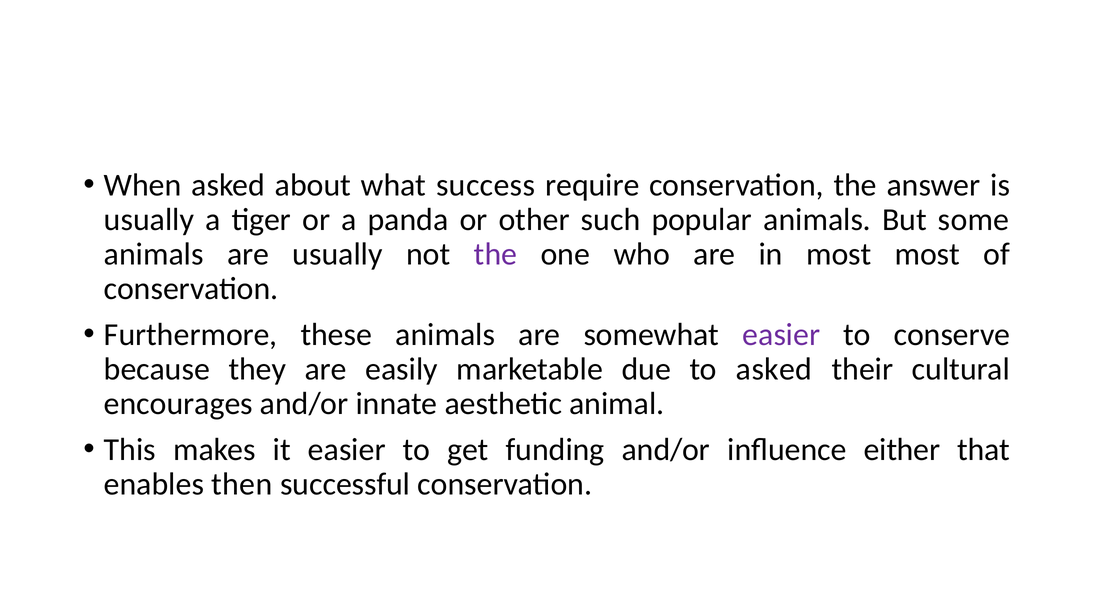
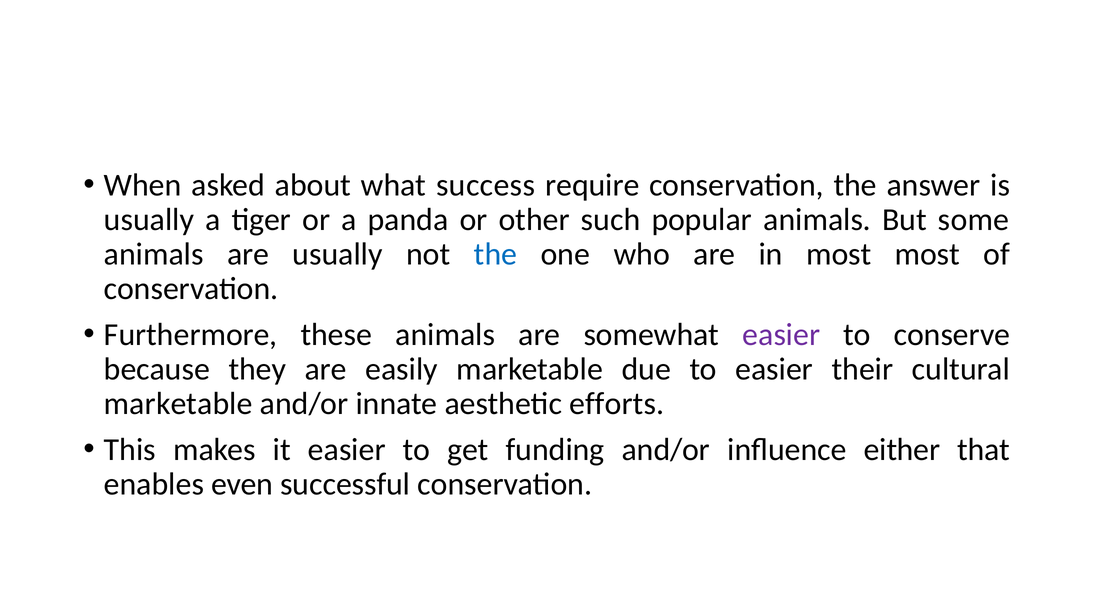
the colour: purple -> blue (496, 254)
to asked: asked -> easier (774, 369)
encourages: encourages -> marketable (178, 403)
animal: animal -> efforts (617, 403)
then: then -> even (242, 484)
